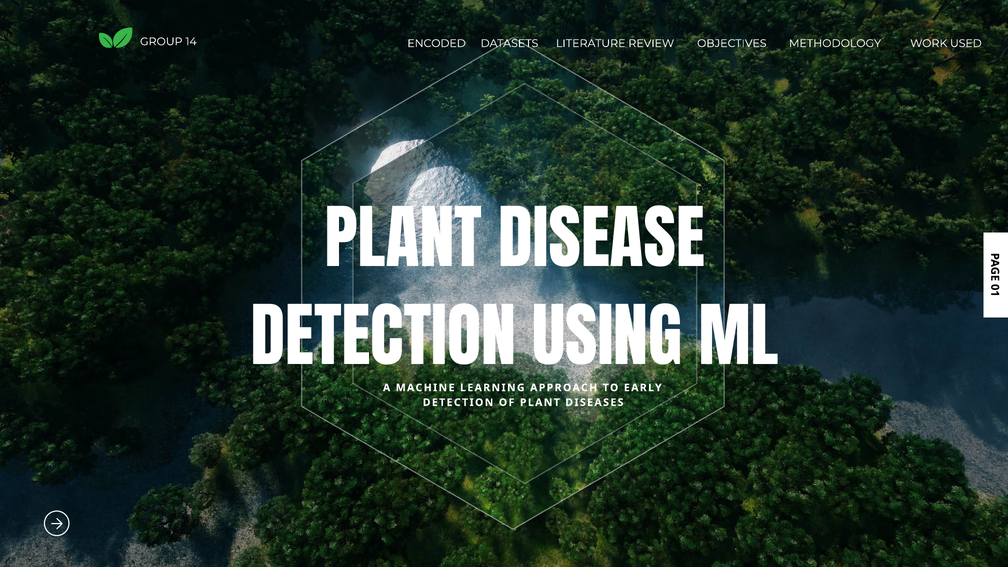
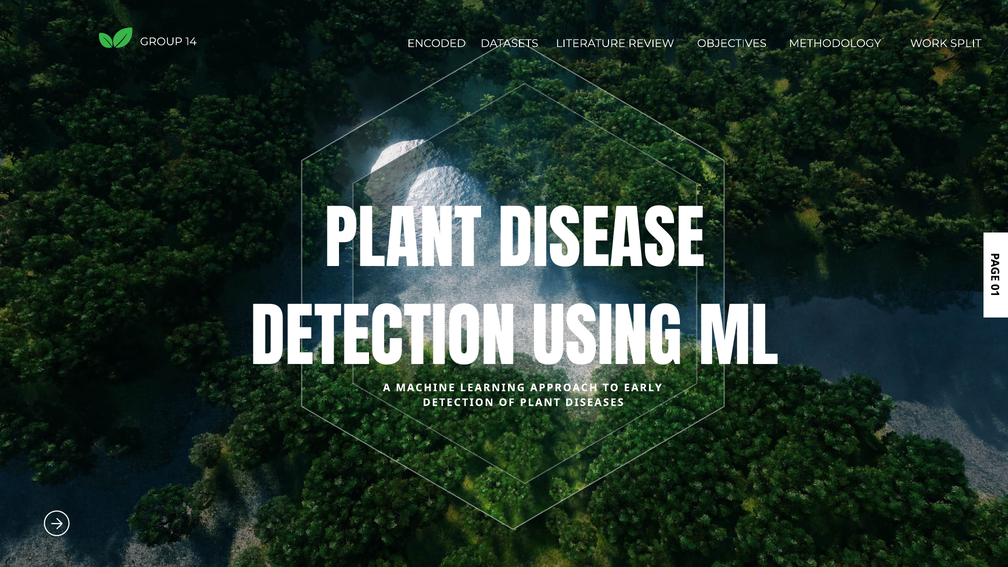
USED: USED -> SPLIT (966, 43)
